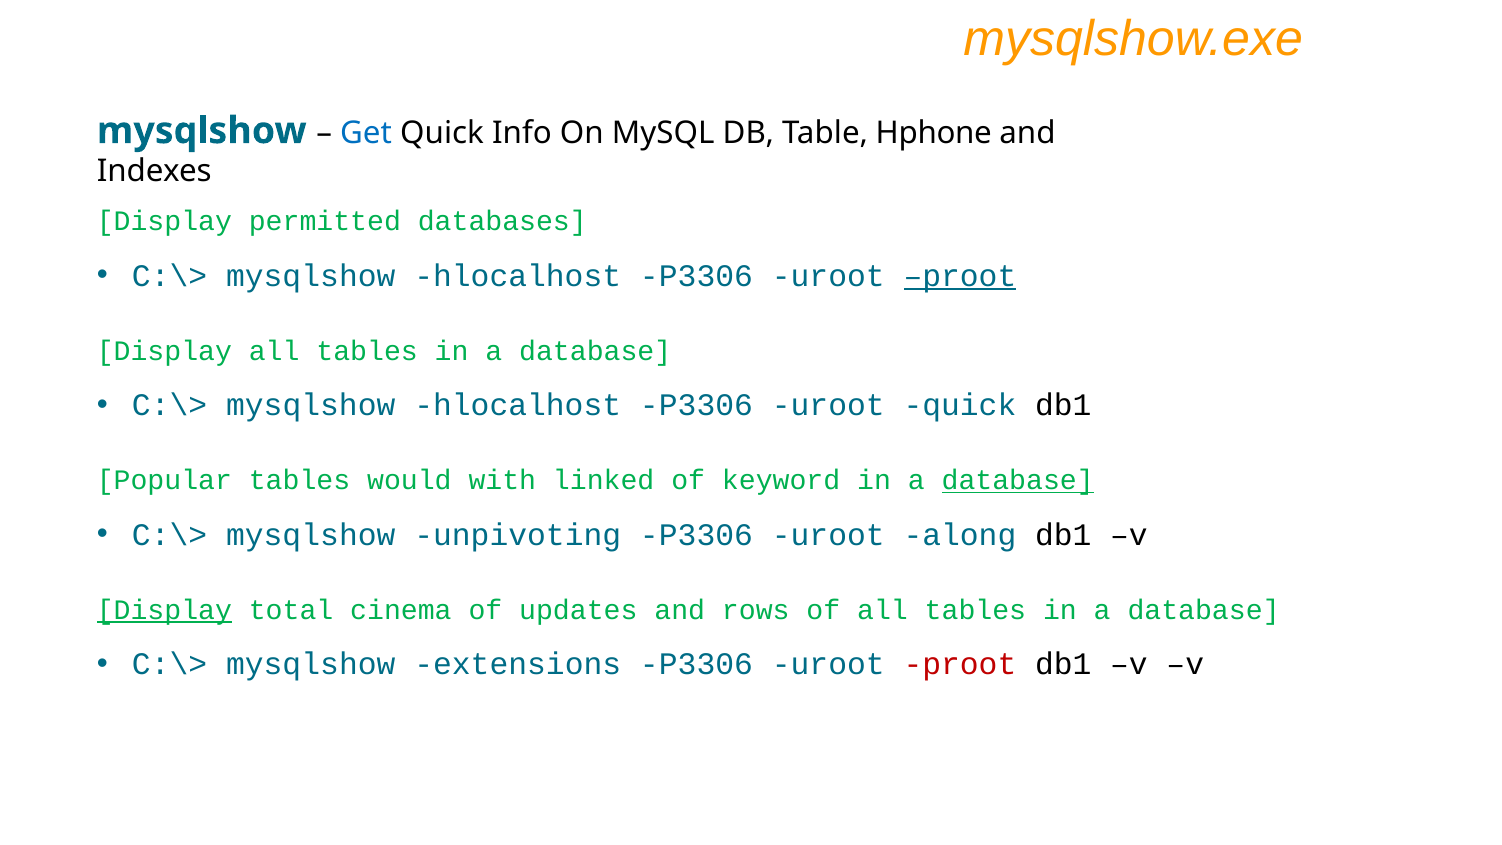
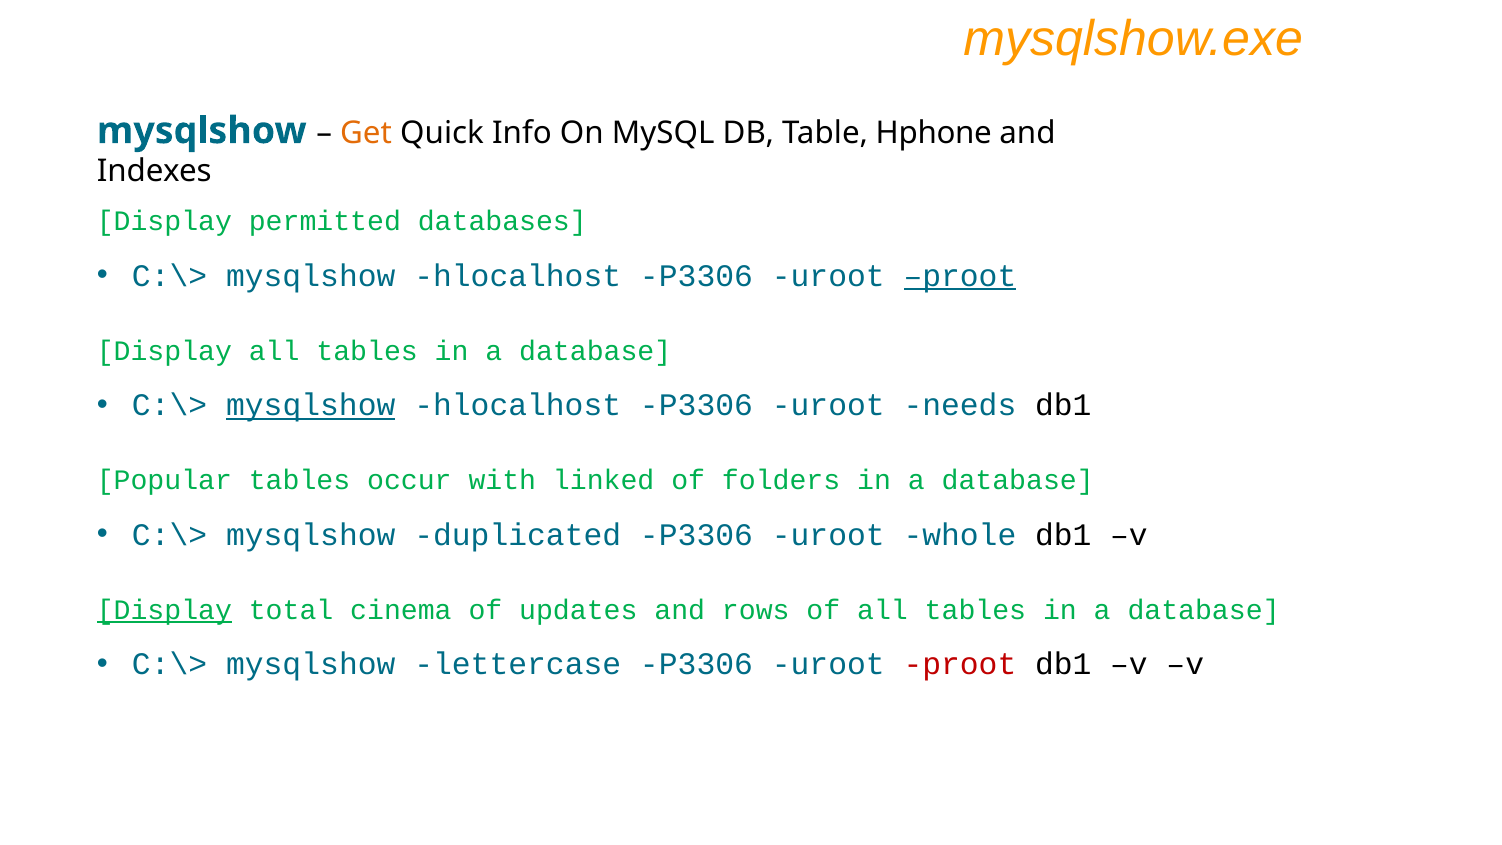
Get colour: blue -> orange (366, 133)
mysqlshow underline: none -> present (311, 405)
uroot quick: quick -> needs (960, 405)
would: would -> occur (409, 480)
keyword: keyword -> folders (781, 480)
database underline: present -> none (1018, 480)
unpivoting: unpivoting -> duplicated (518, 535)
along: along -> whole (960, 535)
extensions: extensions -> lettercase (518, 664)
